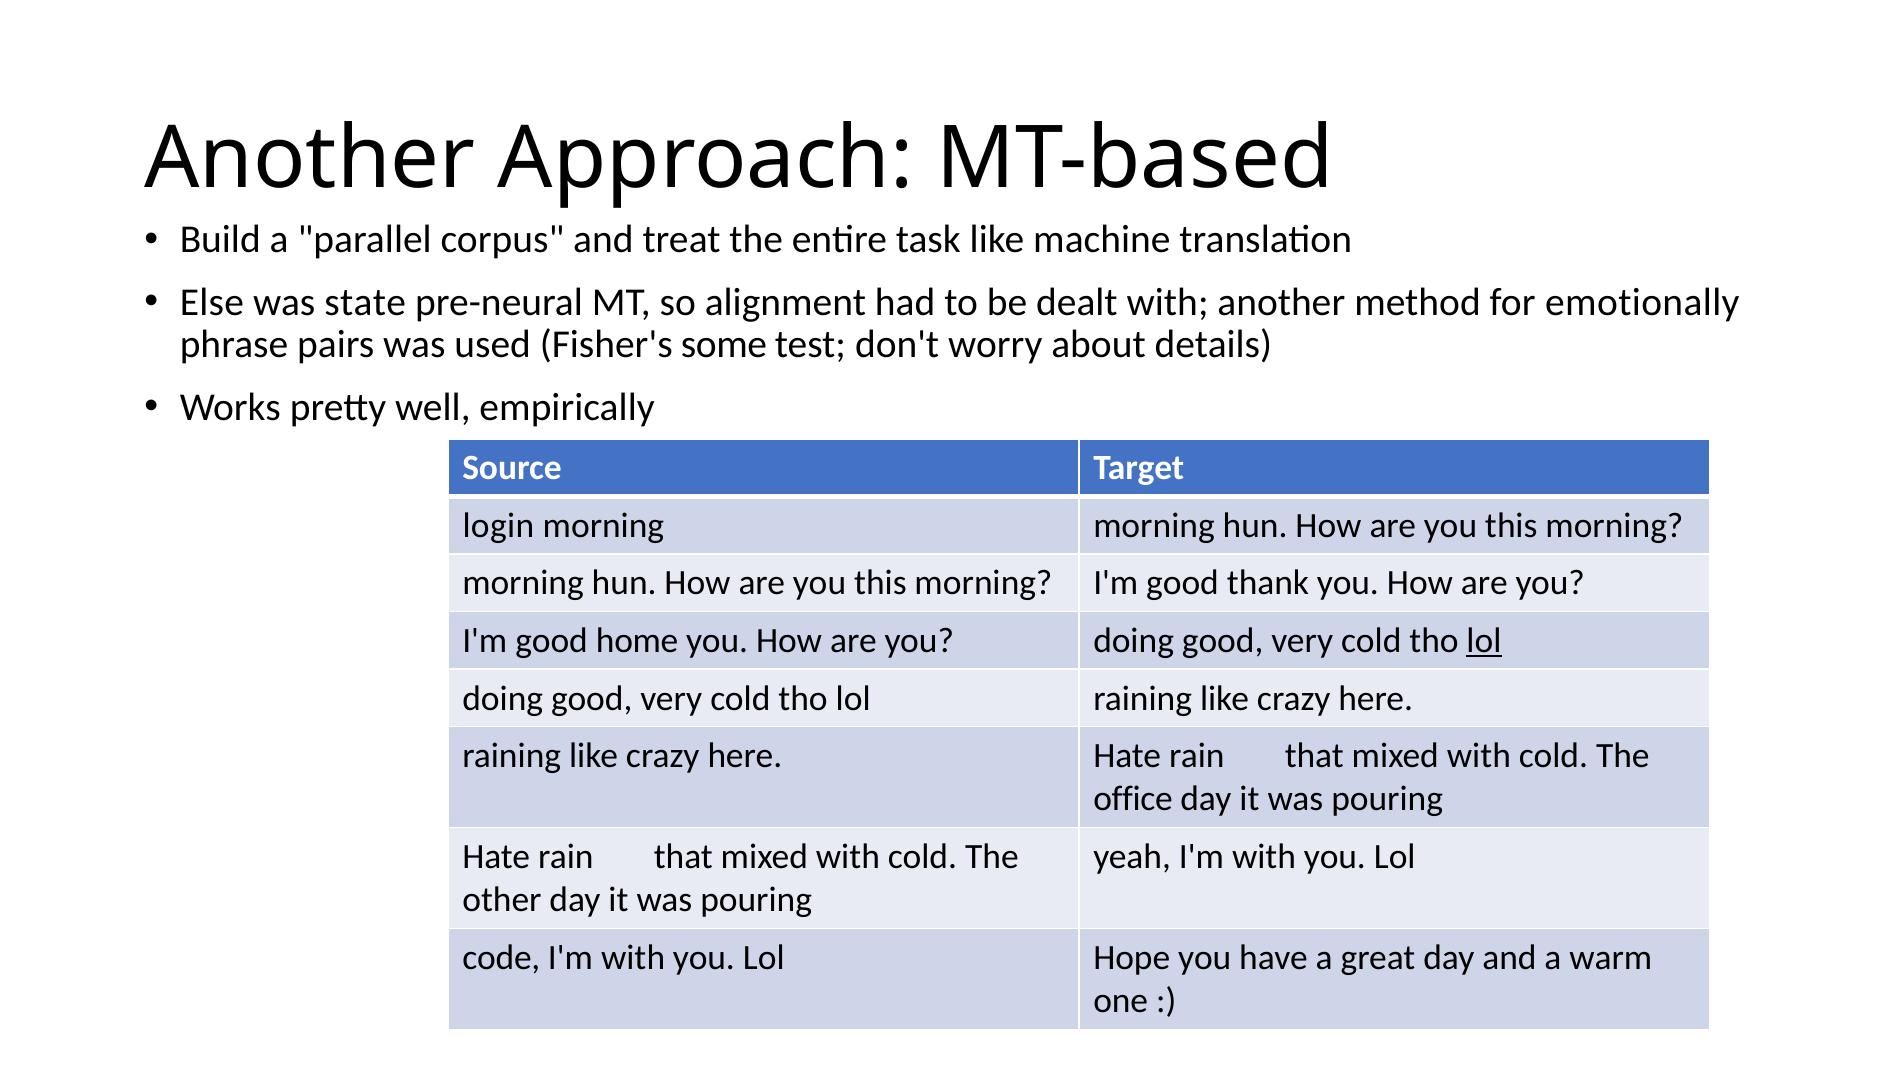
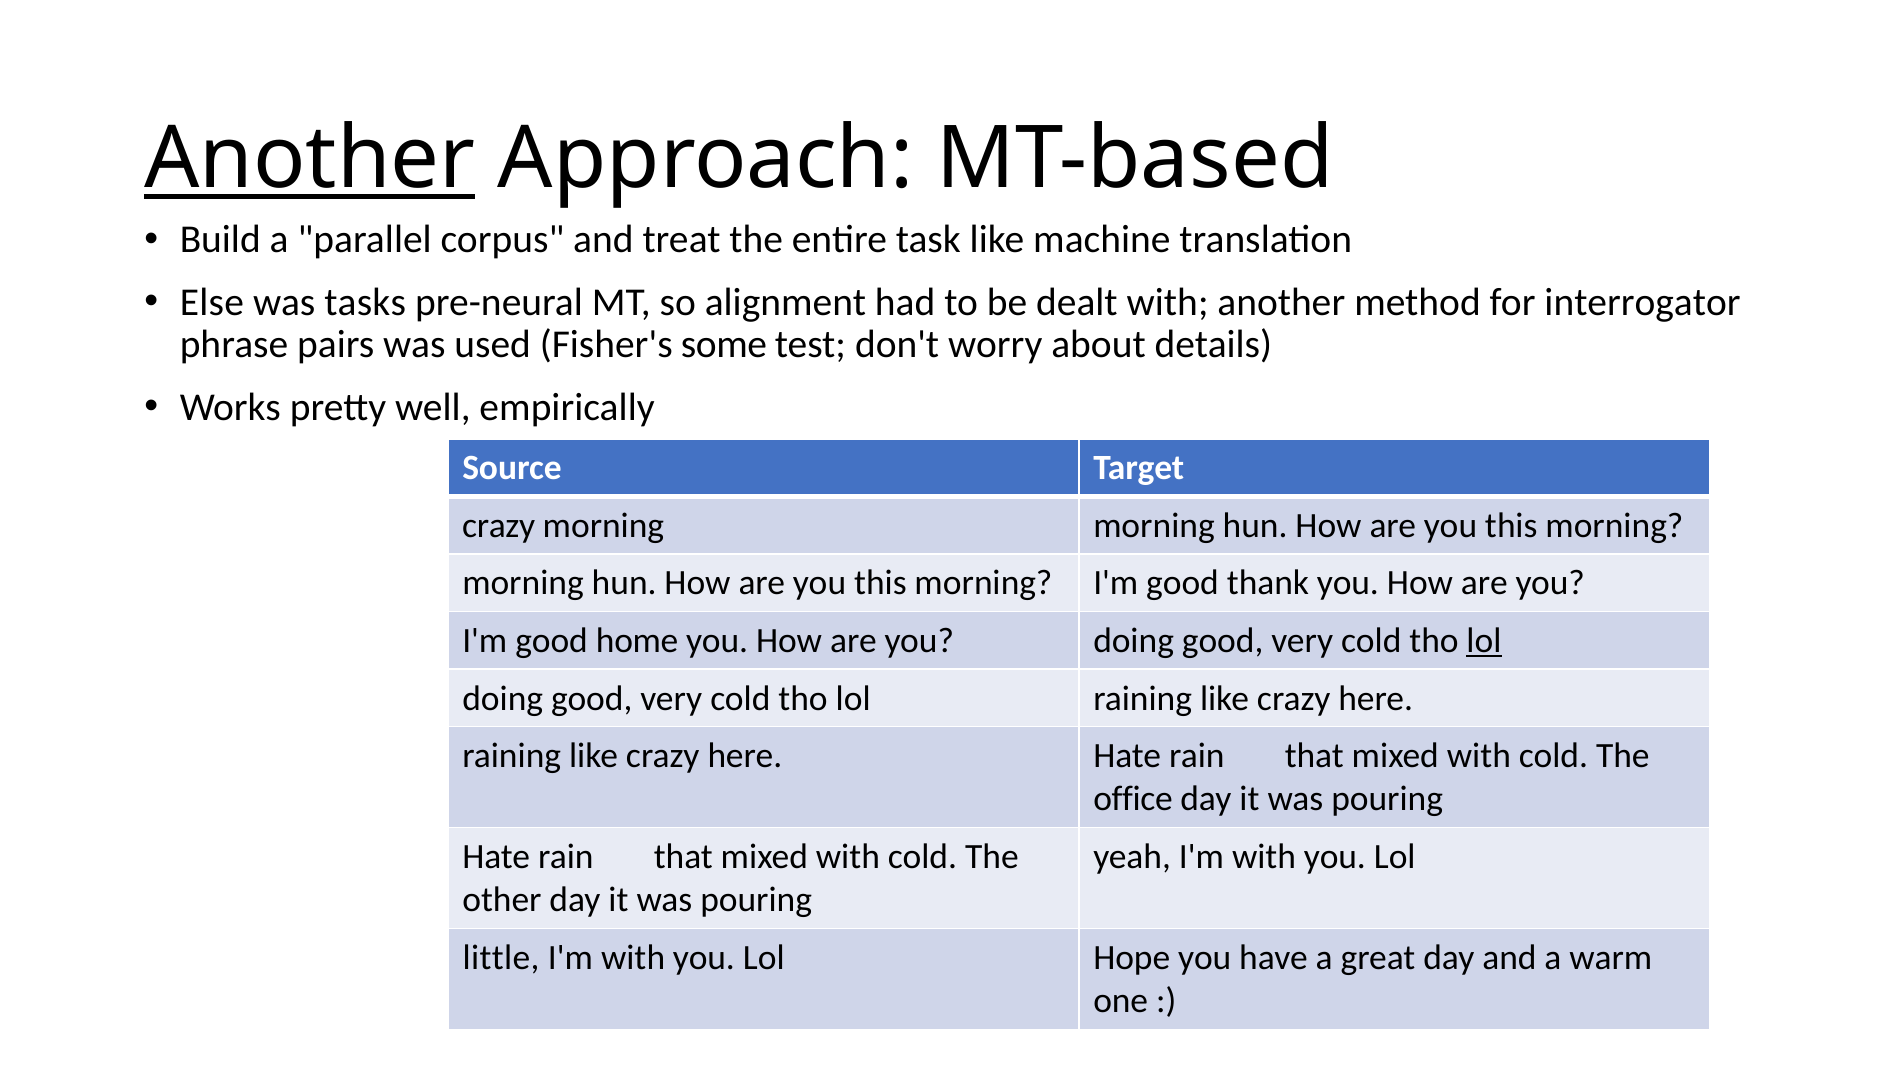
Another underline: none -> present (310, 159)
state: state -> tasks (365, 302)
emotionally: emotionally -> interrogator (1643, 302)
login: login -> crazy (499, 525)
code: code -> little (501, 958)
